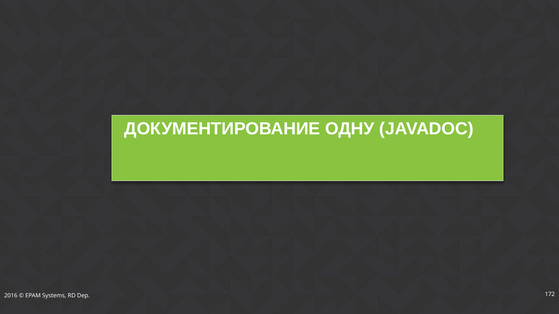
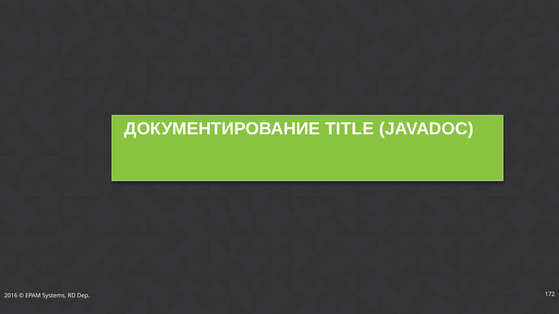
ОДНУ: ОДНУ -> TITLE (350, 129)
